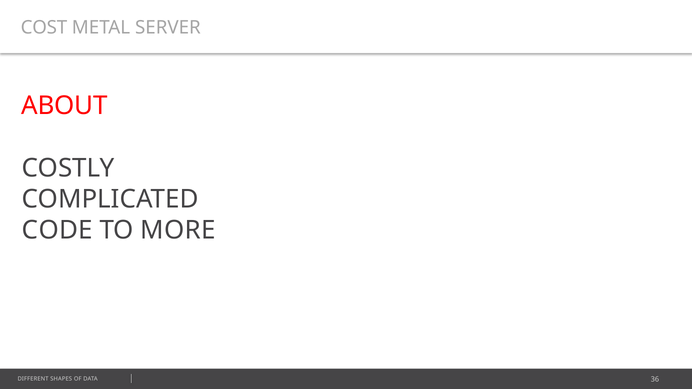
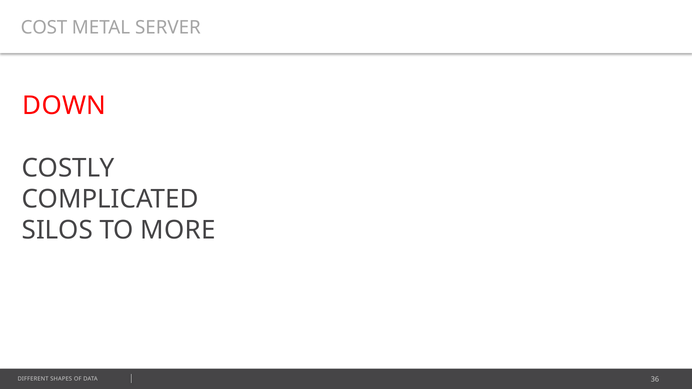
ABOUT: ABOUT -> DOWN (64, 106)
CODE: CODE -> SILOS (57, 230)
